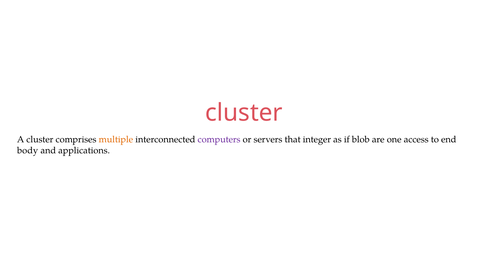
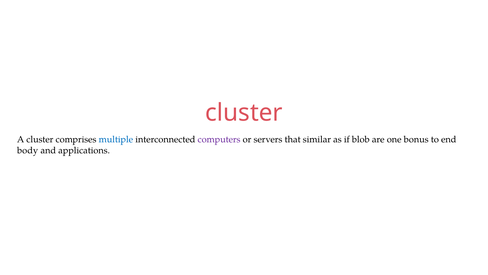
multiple colour: orange -> blue (116, 139)
integer: integer -> similar (317, 139)
access: access -> bonus (416, 139)
